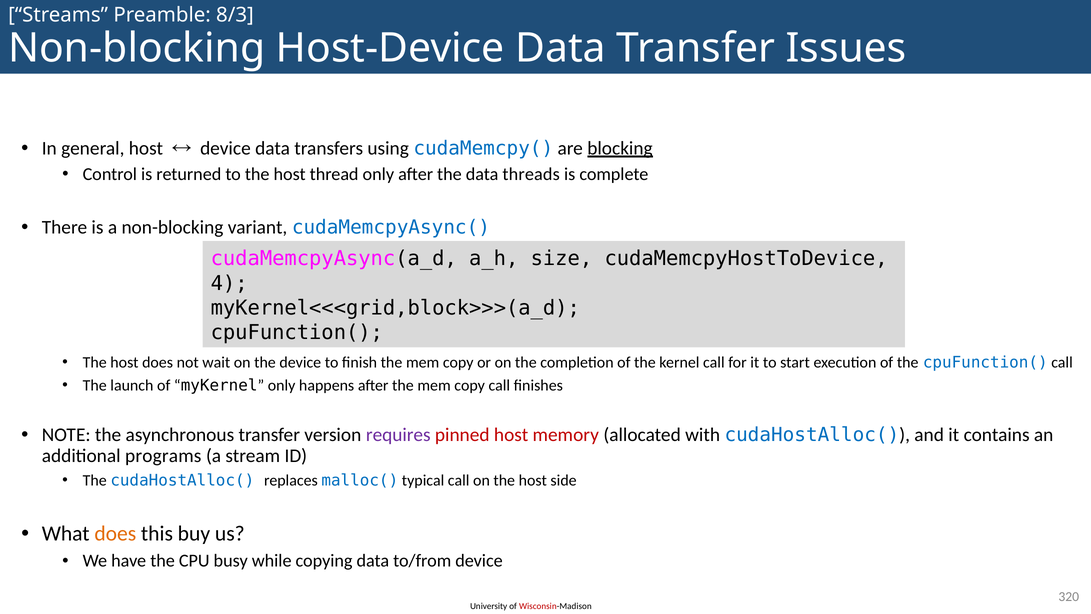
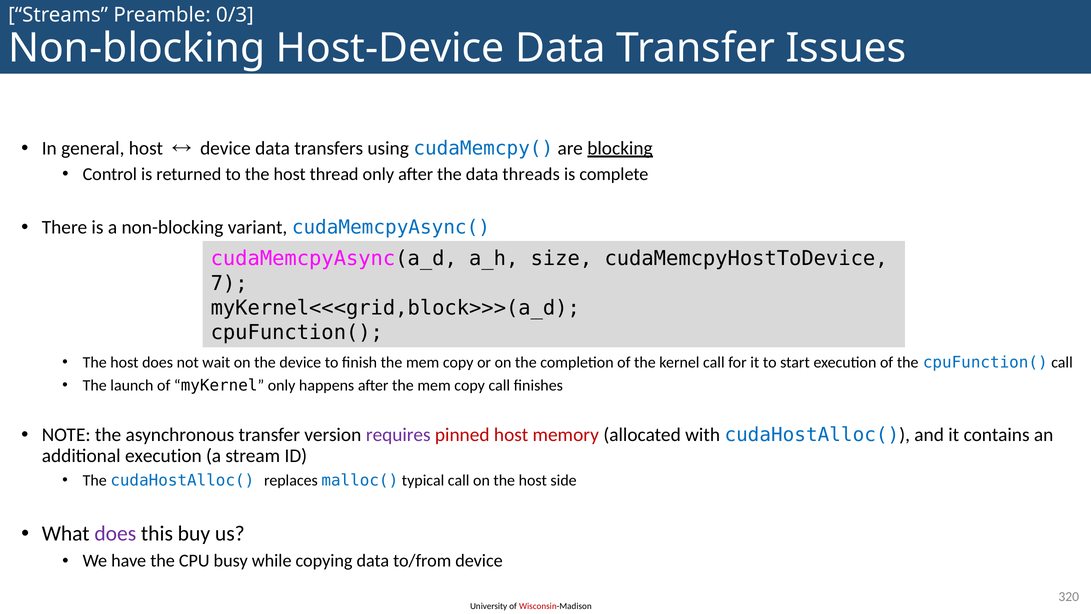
8/3: 8/3 -> 0/3 (235, 15)
4: 4 -> 7 (229, 283)
additional programs: programs -> execution (163, 456)
does colour: orange -> purple (115, 533)
